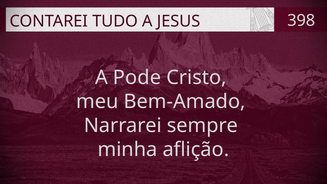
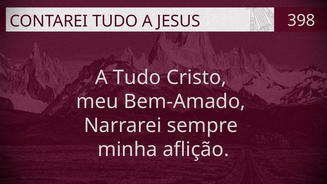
A Pode: Pode -> Tudo (137, 78)
